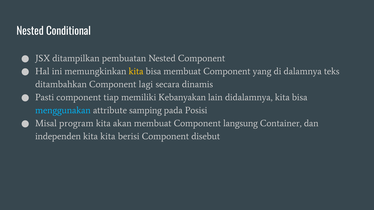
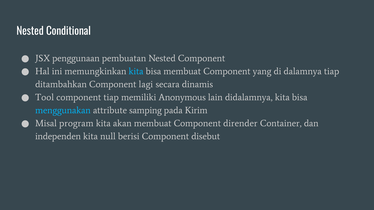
ditampilkan: ditampilkan -> penggunaan (76, 58)
kita colour: yellow -> light blue (136, 71)
dalamnya teks: teks -> tiap (332, 71)
Pasti: Pasti -> Tool (45, 97)
Kebanyakan: Kebanyakan -> Anonymous (182, 97)
Posisi: Posisi -> Kirim (196, 111)
langsung: langsung -> dirender (240, 124)
kita kita: kita -> null (108, 137)
